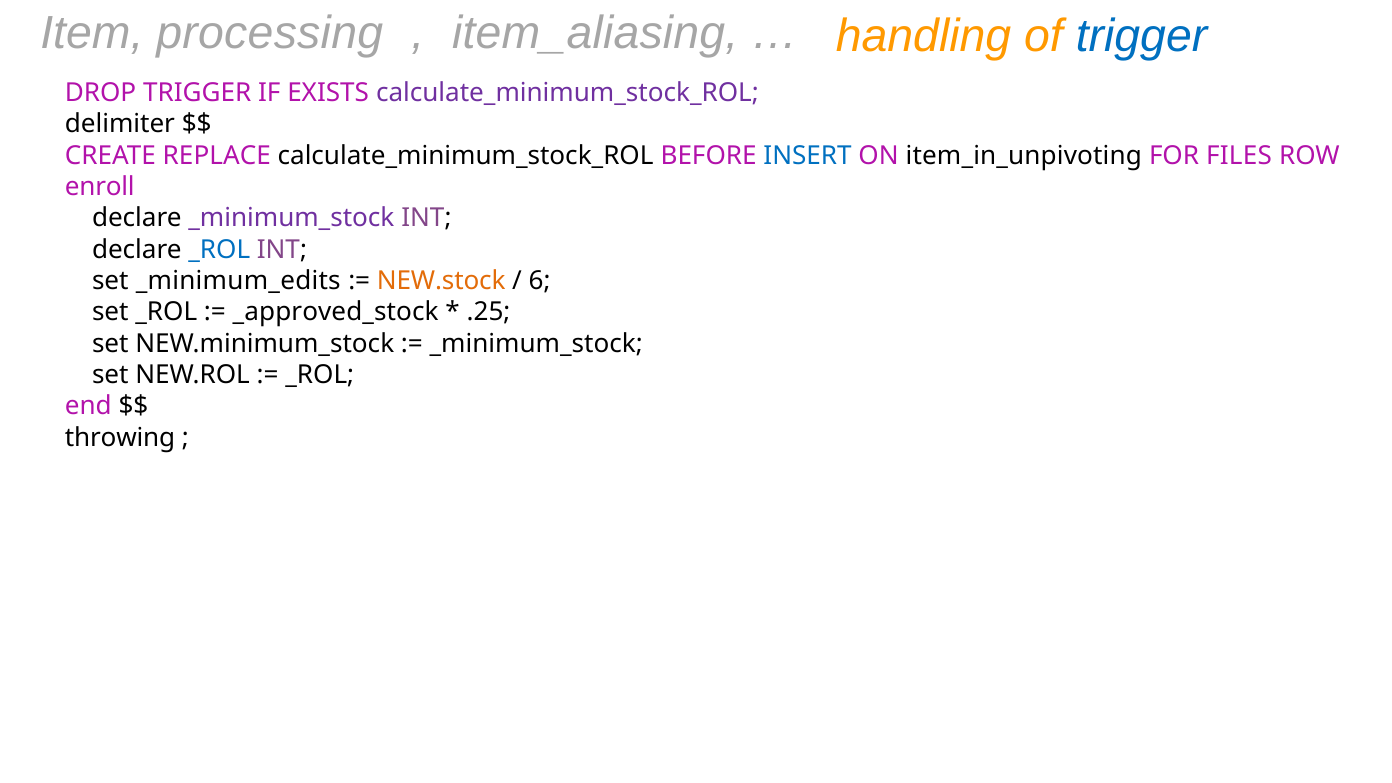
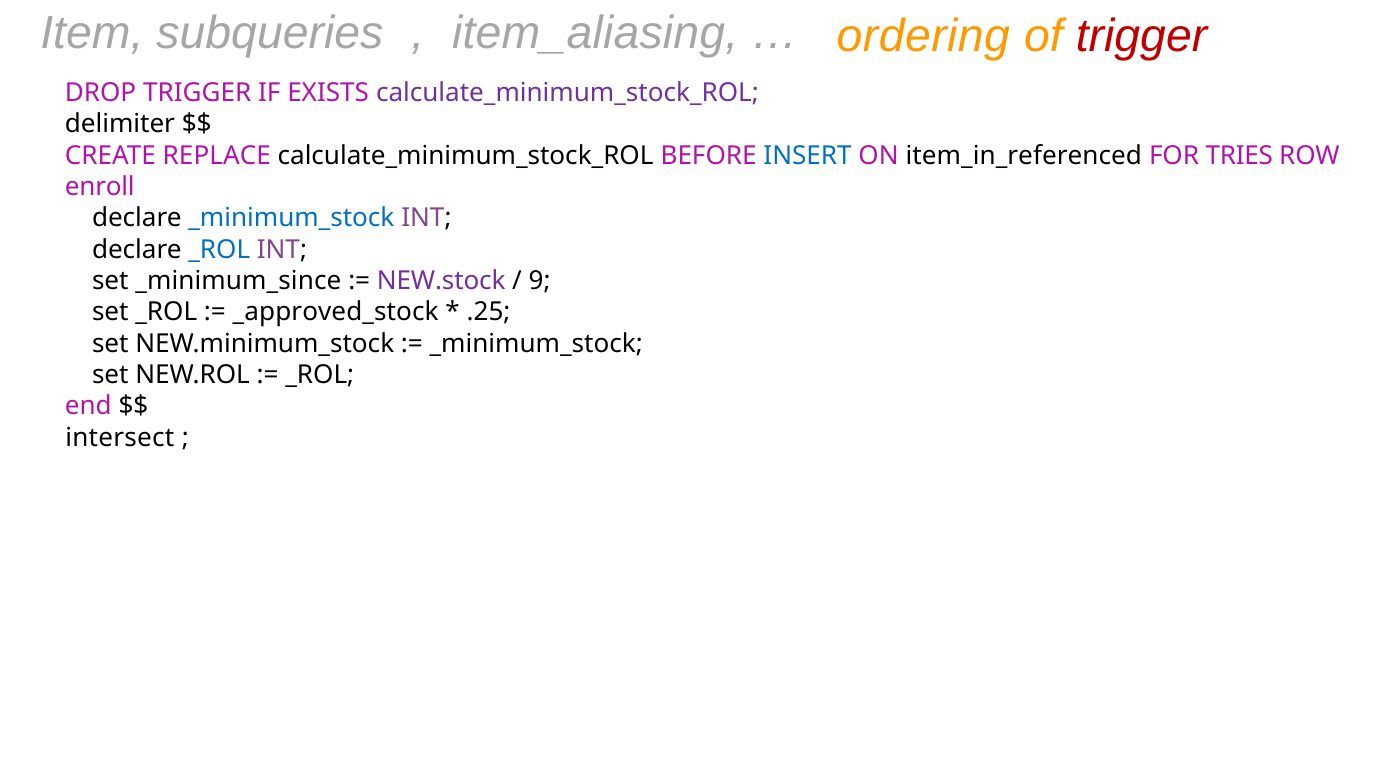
processing: processing -> subqueries (270, 33)
handling: handling -> ordering (923, 36)
trigger colour: blue -> red (1142, 36)
item_in_unpivoting: item_in_unpivoting -> item_in_referenced (1024, 156)
FILES: FILES -> TRIES (1239, 156)
_minimum_stock colour: purple -> blue (291, 218)
_minimum_edits: _minimum_edits -> _minimum_since (238, 281)
NEW.stock colour: orange -> purple (441, 281)
6: 6 -> 9 (540, 281)
throwing: throwing -> intersect (120, 437)
